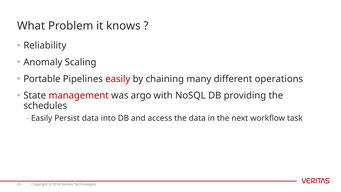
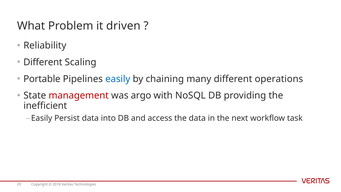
knows: knows -> driven (123, 26)
Anomaly: Anomaly -> Different (43, 62)
easily colour: red -> blue (118, 79)
schedules: schedules -> inefficient (45, 106)
